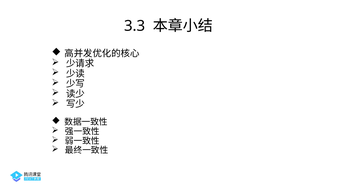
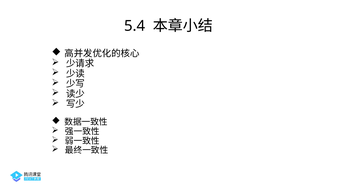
3.3: 3.3 -> 5.4 (135, 26)
